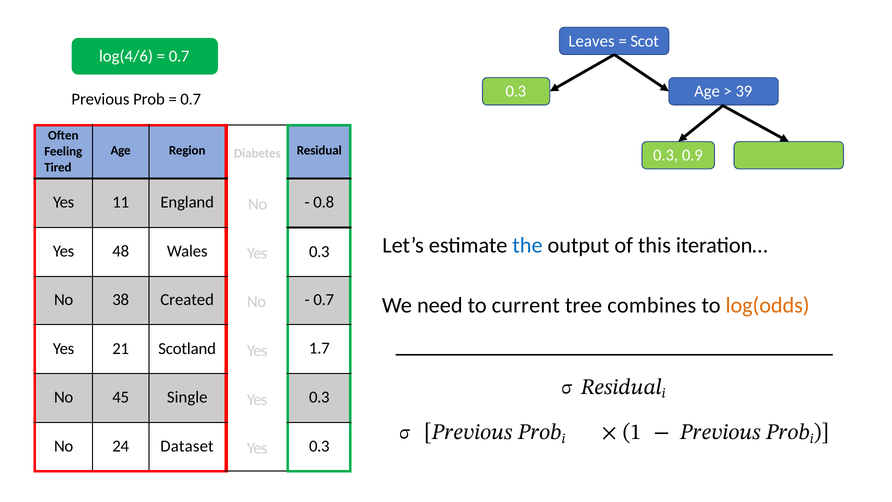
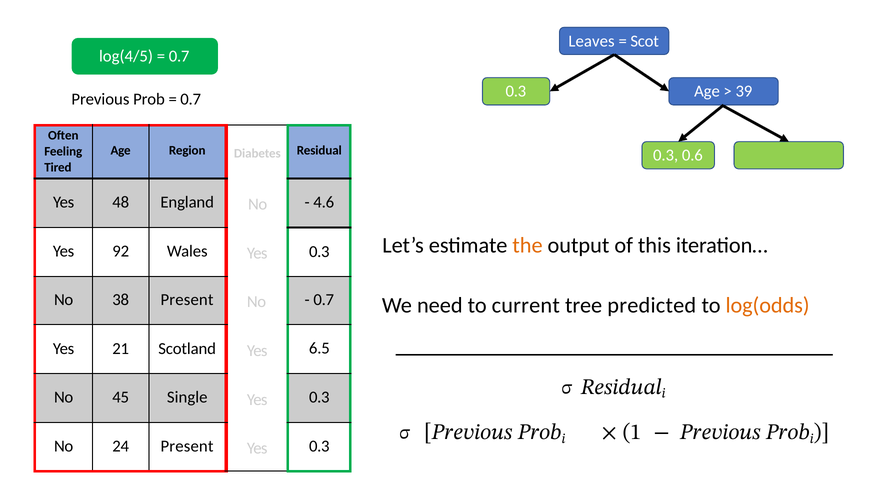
log(4/6: log(4/6 -> log(4/5 (126, 56)
0.9: 0.9 -> 0.6 (692, 155)
11: 11 -> 48 (121, 202)
0.8: 0.8 -> 4.6 (324, 202)
the colour: blue -> orange (527, 245)
48: 48 -> 92 (121, 251)
38 Created: Created -> Present (187, 300)
combines: combines -> predicted (652, 305)
1.7: 1.7 -> 6.5 (319, 348)
24 Dataset: Dataset -> Present (187, 446)
